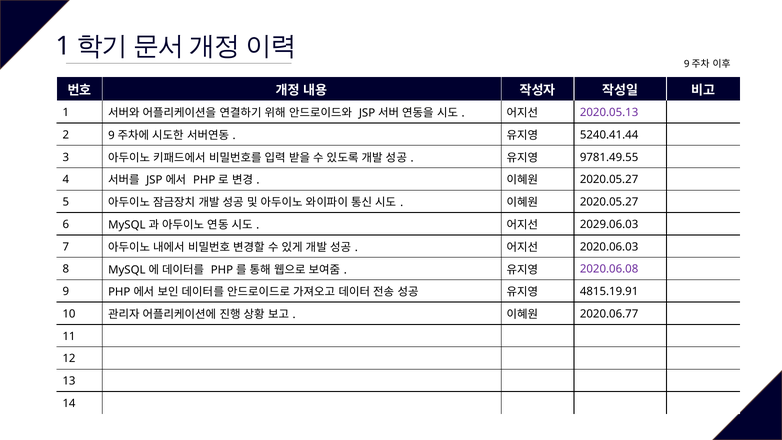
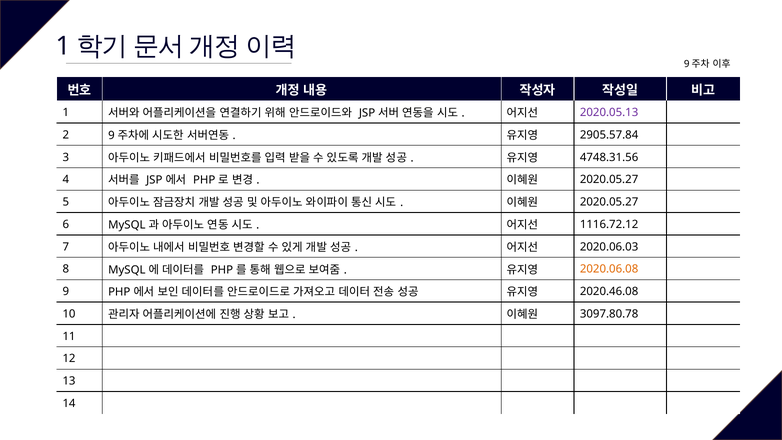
5240.41.44: 5240.41.44 -> 2905.57.84 (609, 135)
9781.49.55: 9781.49.55 -> 4748.31.56 (609, 157)
2029.06.03: 2029.06.03 -> 1116.72.12 (609, 224)
2020.06.08 colour: purple -> orange (609, 269)
4815.19.91: 4815.19.91 -> 2020.46.08 (609, 291)
2020.06.77: 2020.06.77 -> 3097.80.78 (609, 314)
